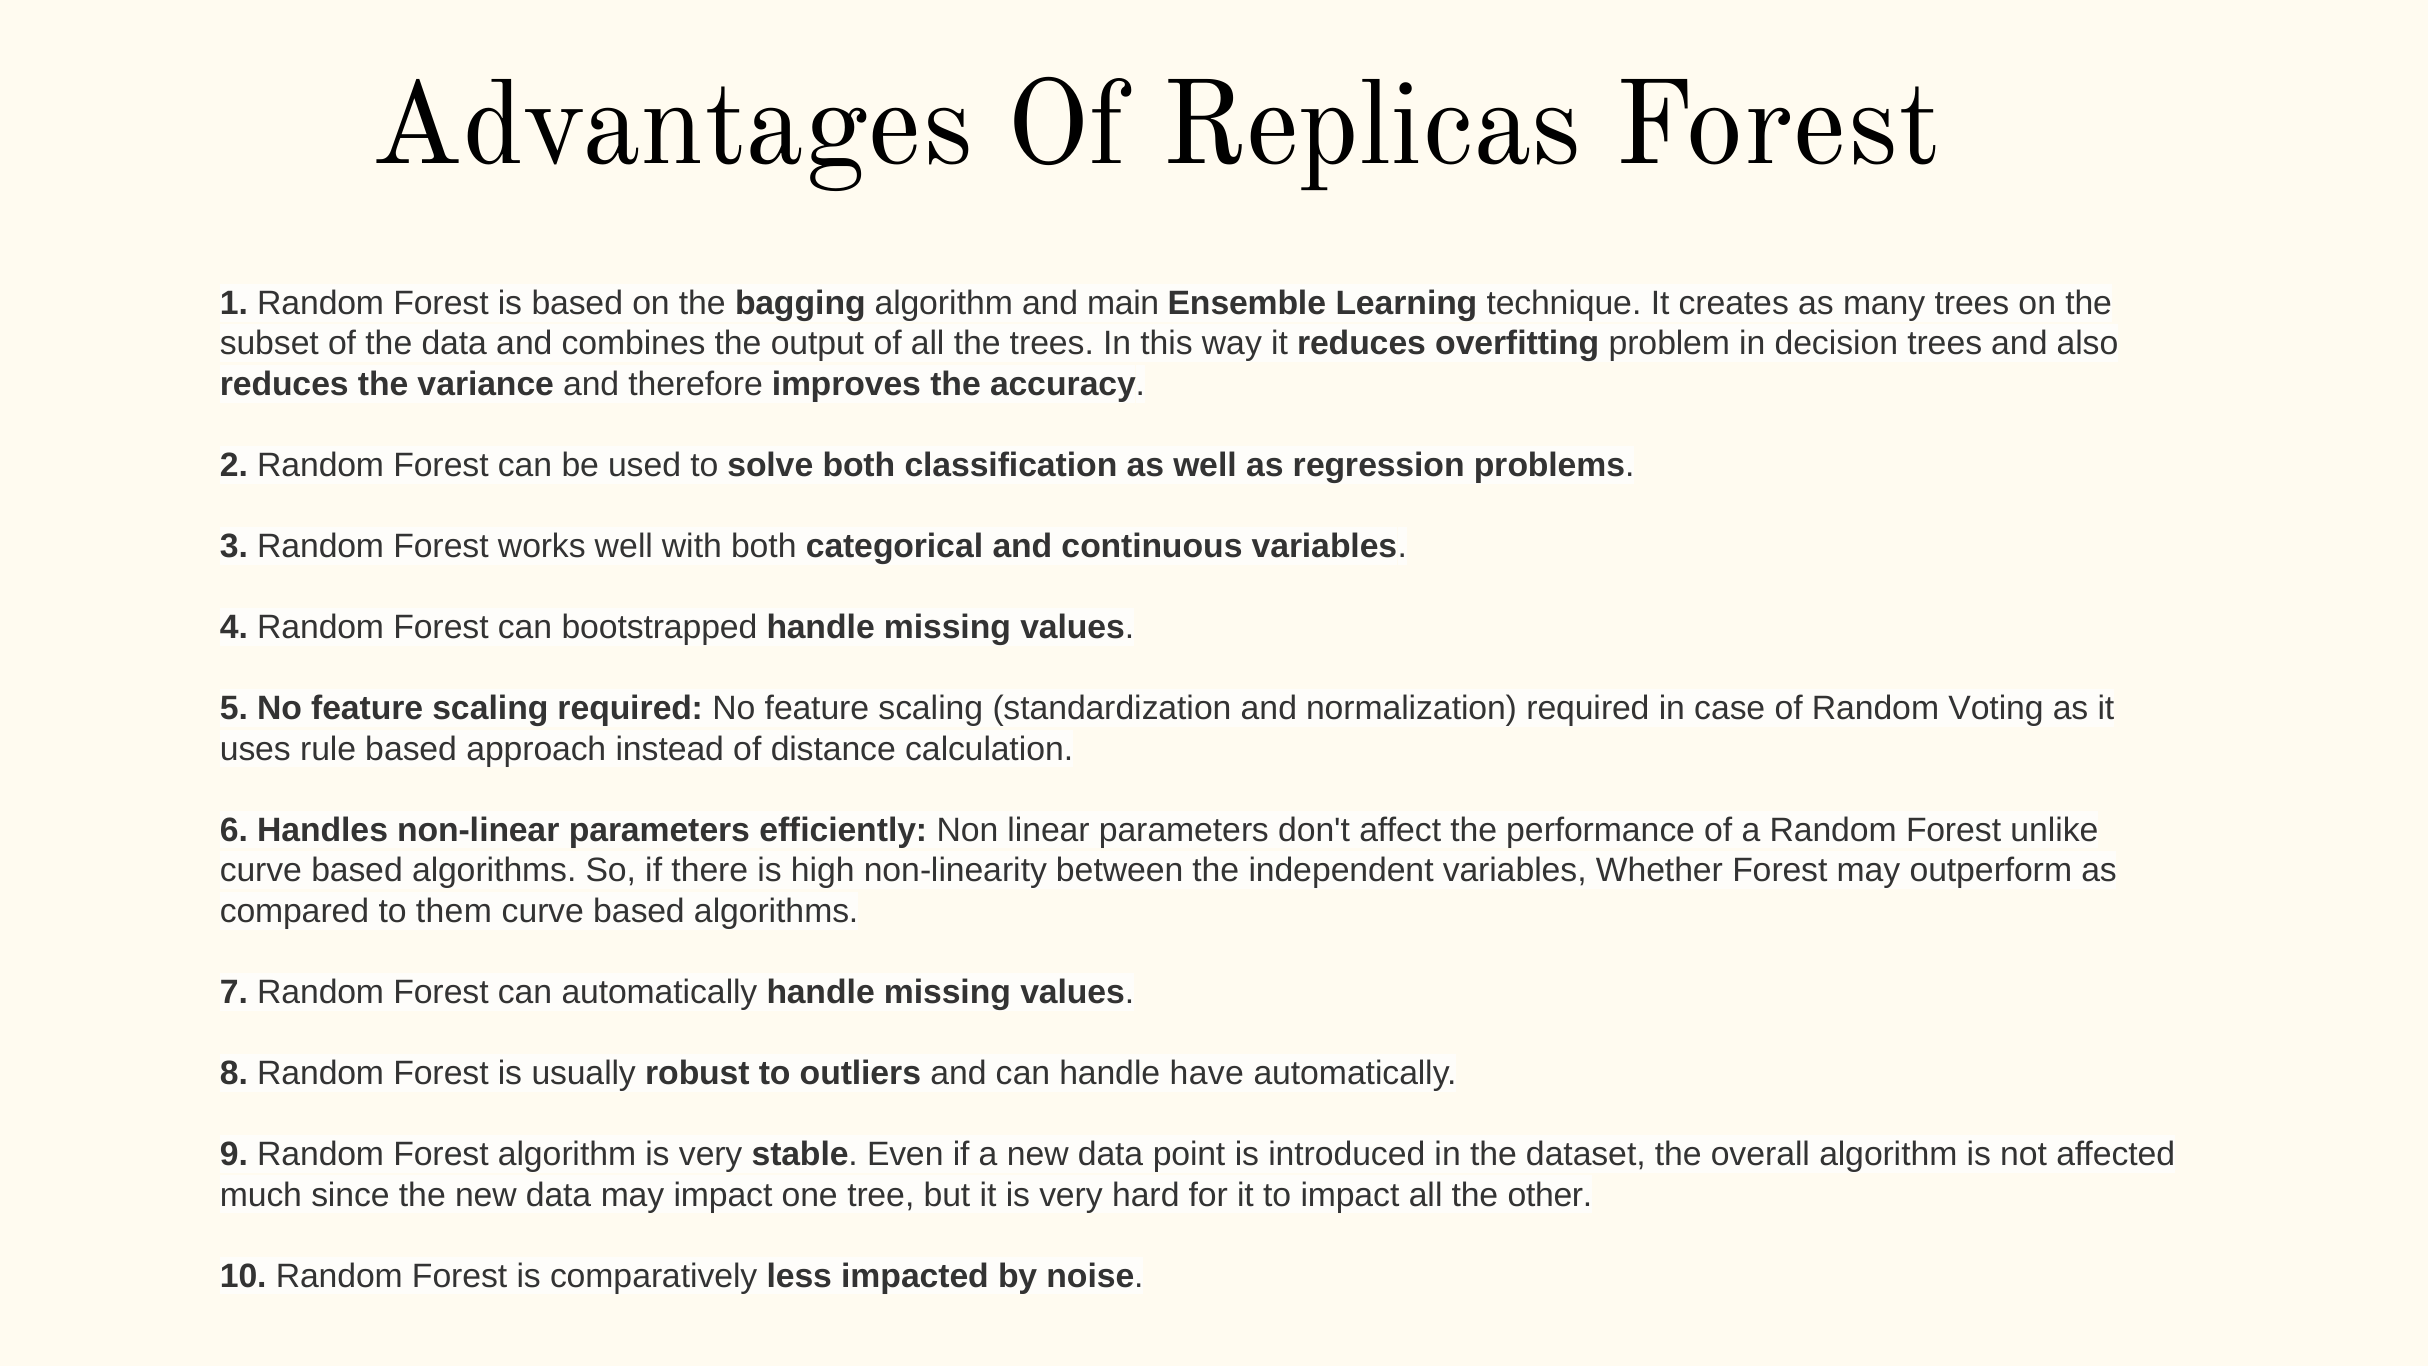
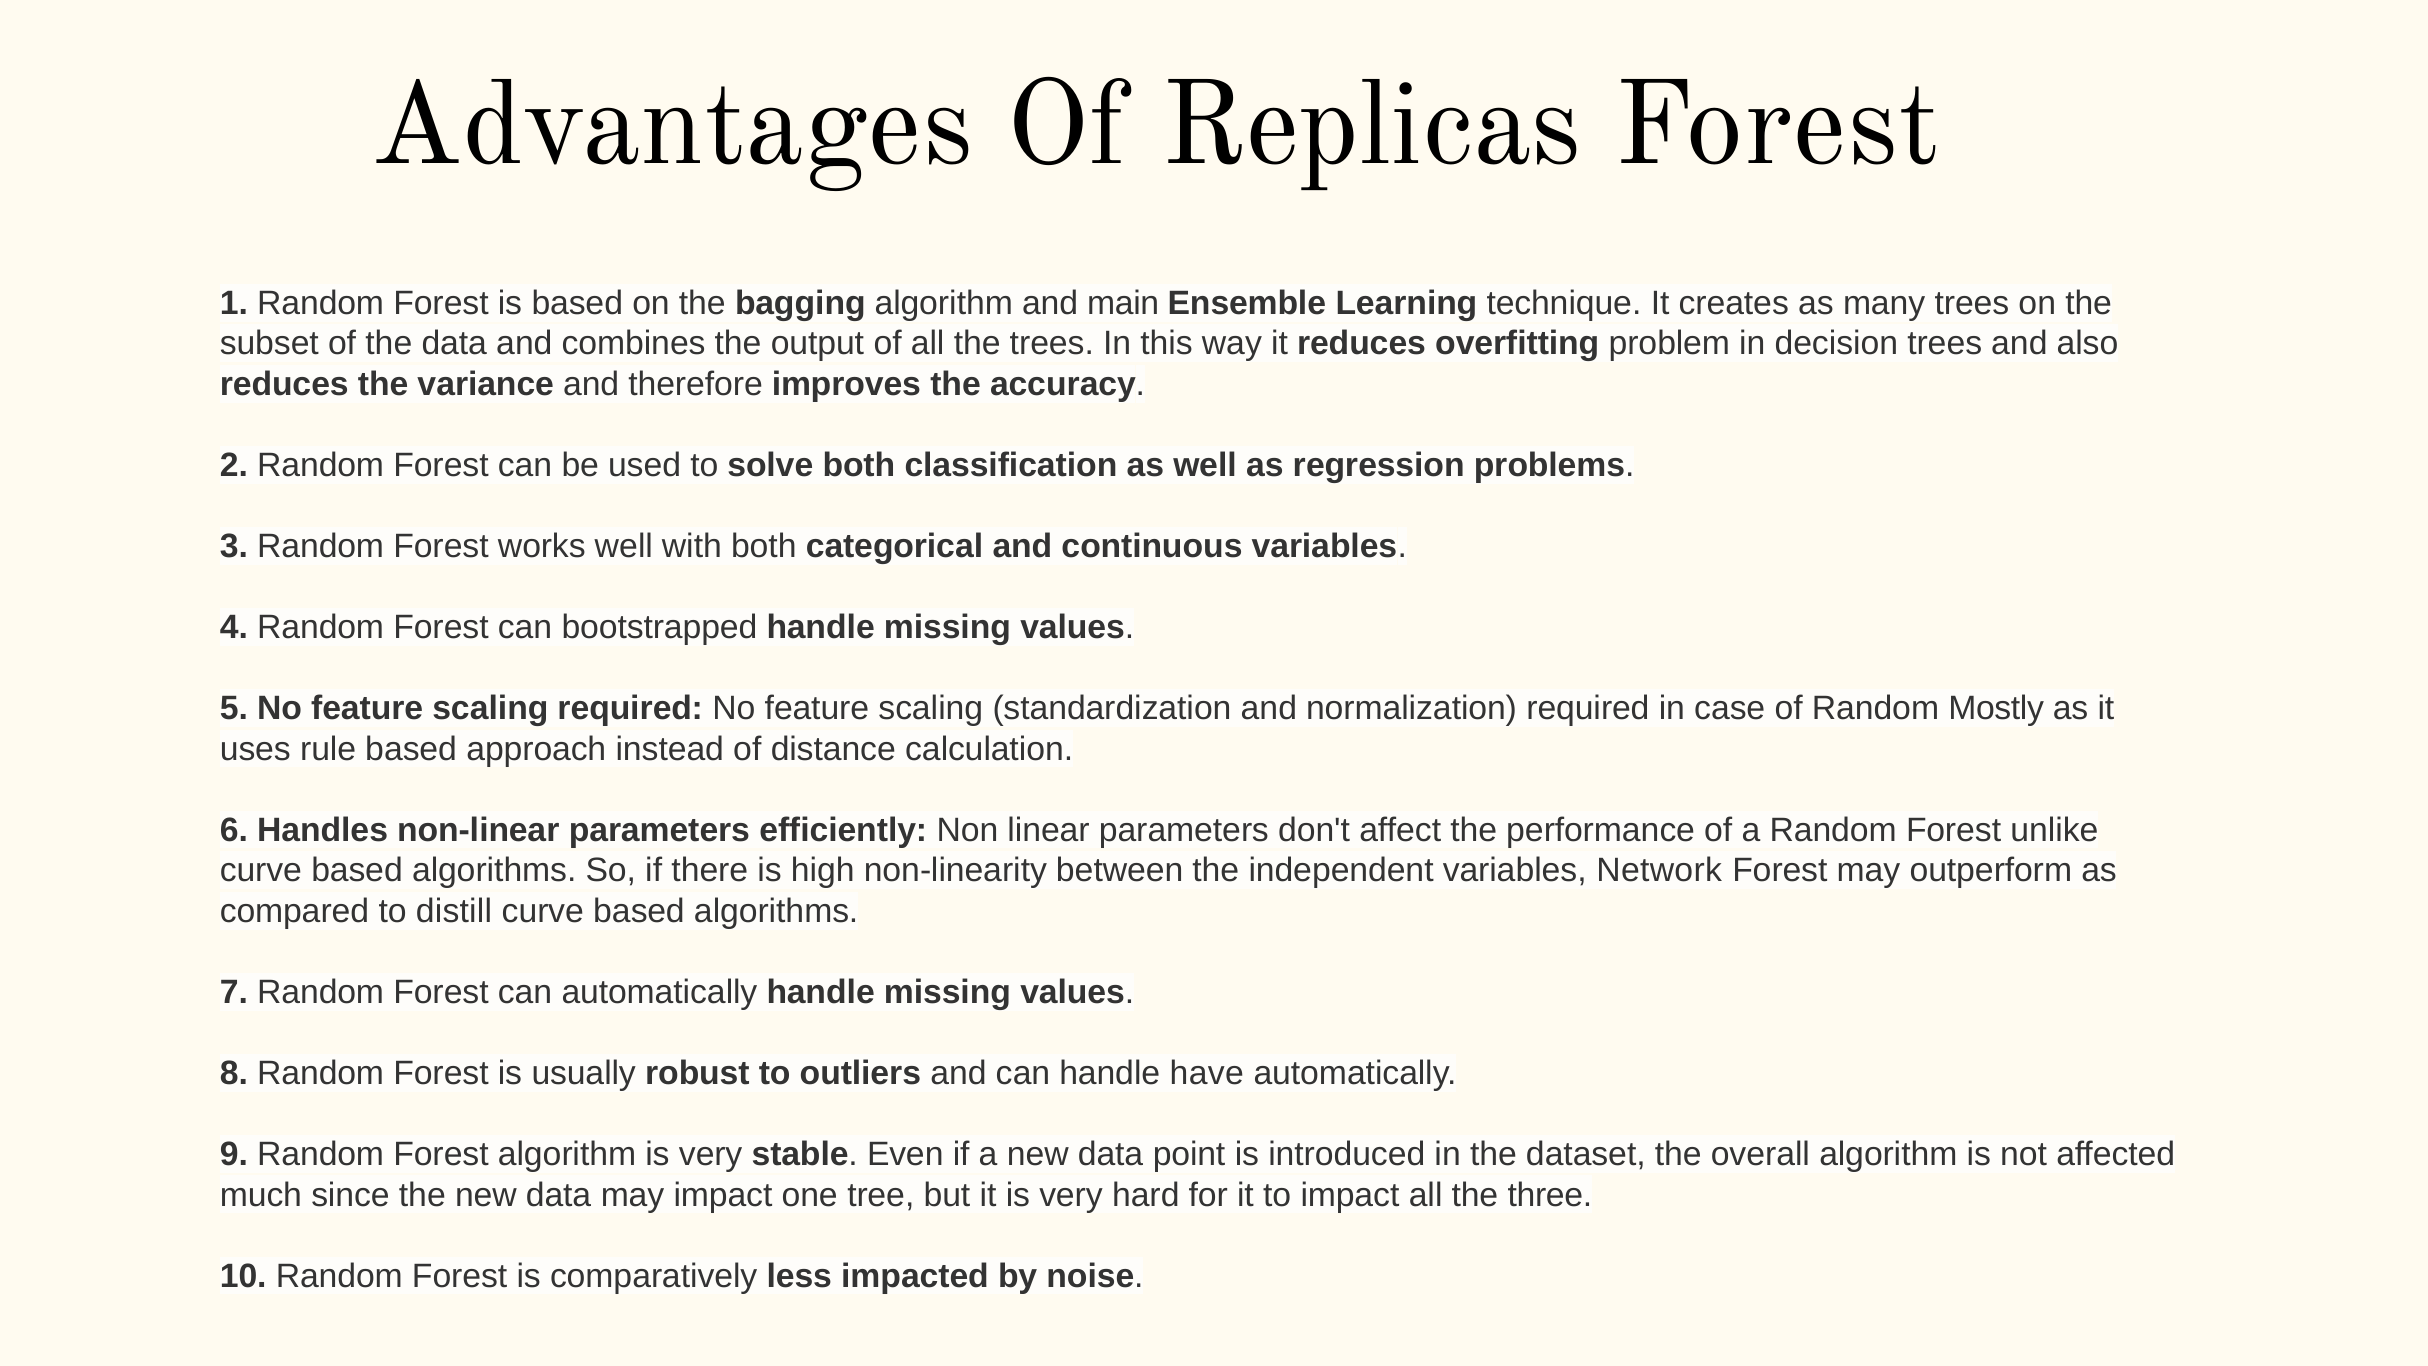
Voting: Voting -> Mostly (1996, 708)
Whether: Whether -> Network (1659, 871)
them: them -> distill (454, 911)
other: other -> three (1550, 1195)
